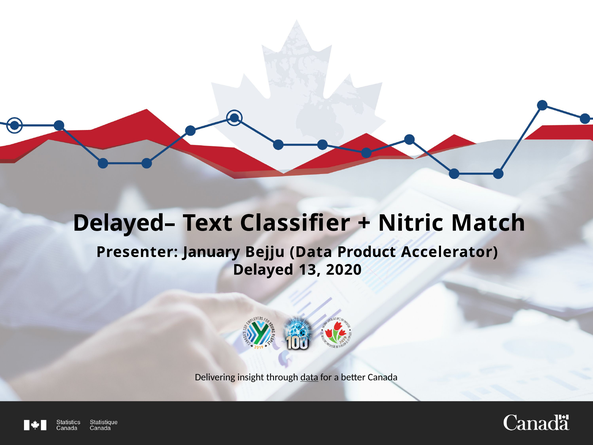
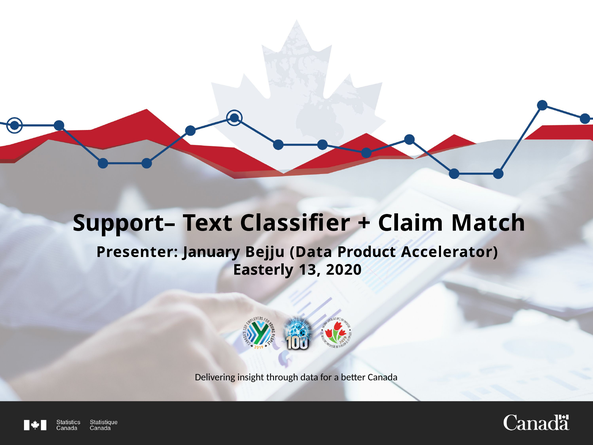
Delayed–: Delayed– -> Support– (124, 223)
Nitric: Nitric -> Claim (411, 223)
Delayed: Delayed -> Easterly (263, 270)
data underline: present -> none (309, 377)
